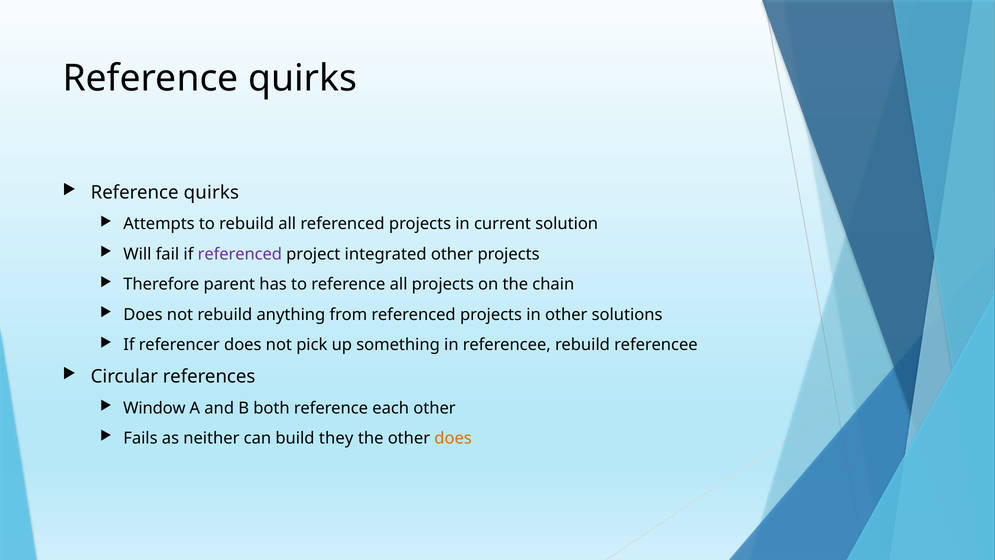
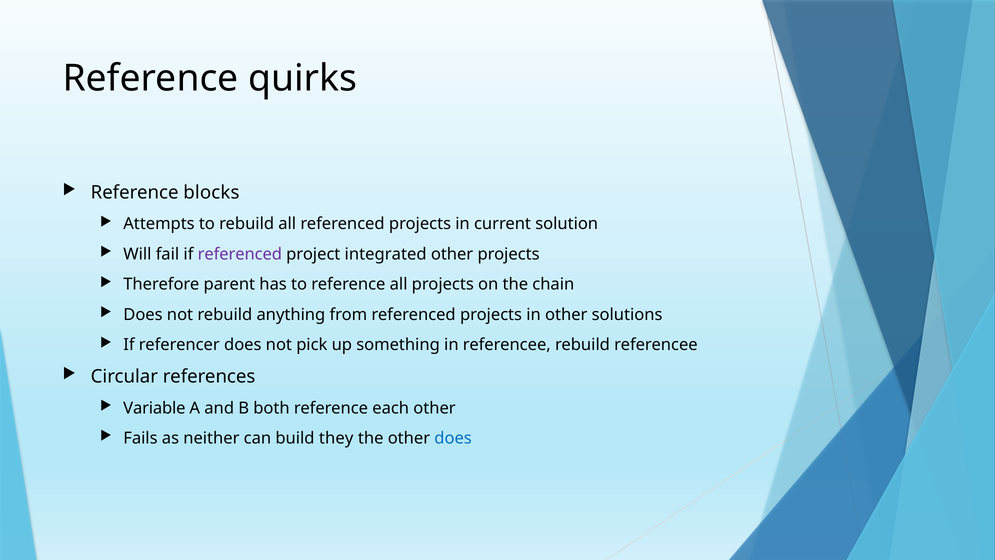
quirks: quirks -> blocks (211, 193)
Window: Window -> Variable (154, 408)
does colour: orange -> blue (453, 438)
